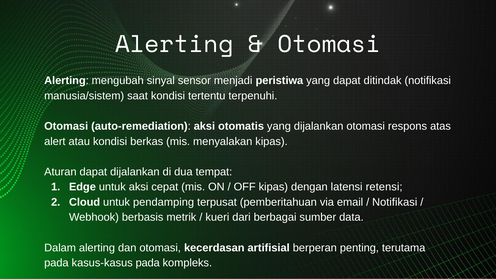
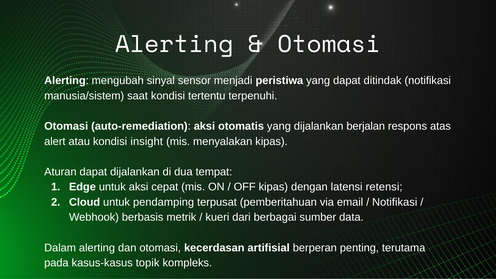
dijalankan otomasi: otomasi -> berjalan (366, 126)
berkas: berkas -> insight (147, 141)
kasus-kasus pada: pada -> topik (148, 263)
